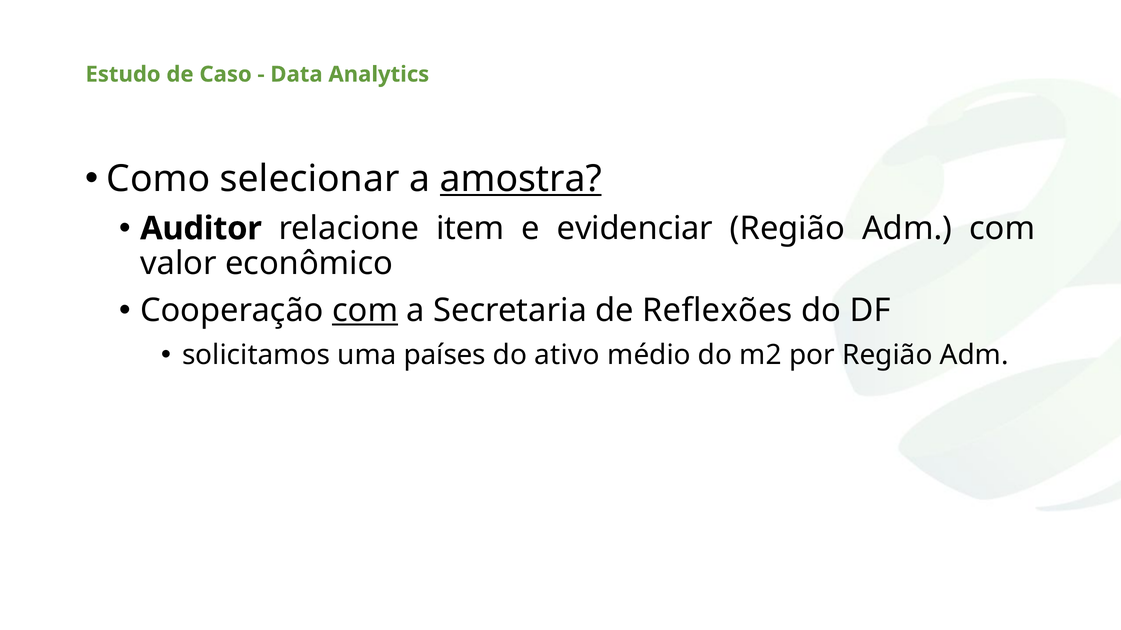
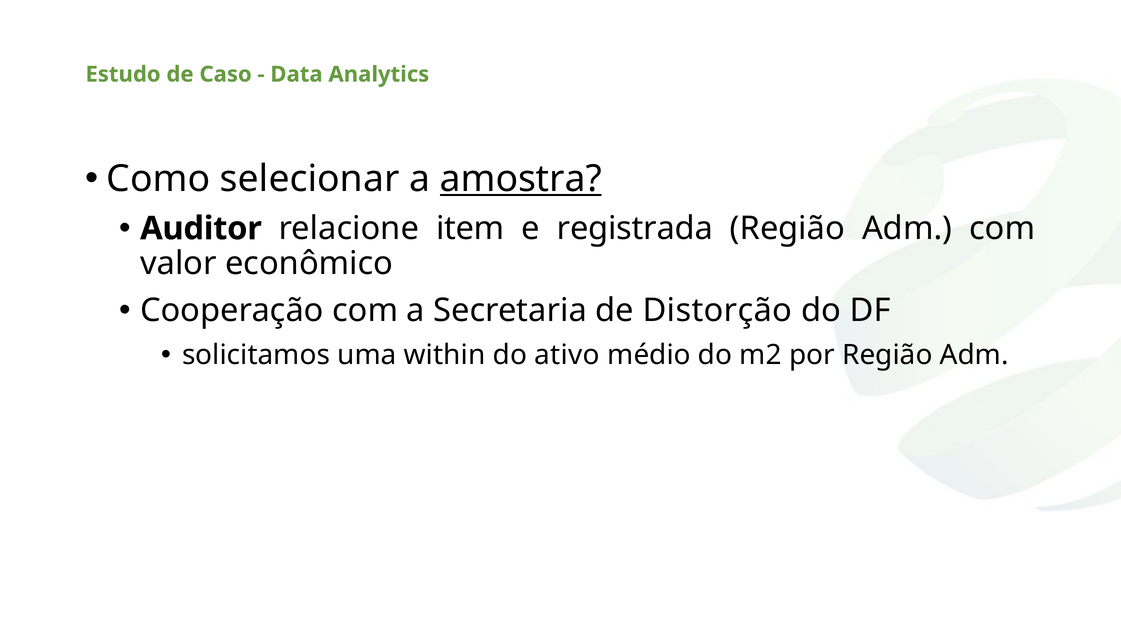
evidenciar: evidenciar -> registrada (635, 229)
com underline: present -> none (365, 311)
Reflexões: Reflexões -> Distorção (717, 311)
países: países -> within (445, 355)
